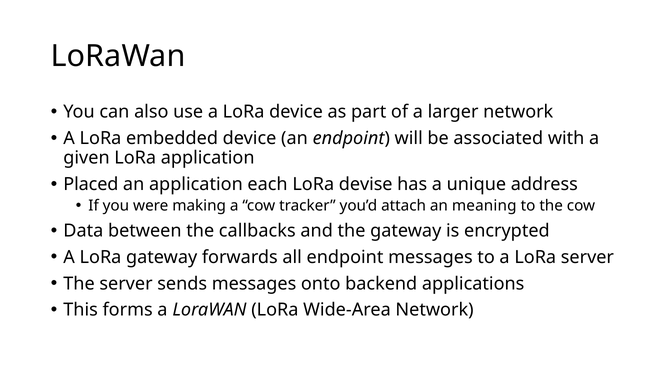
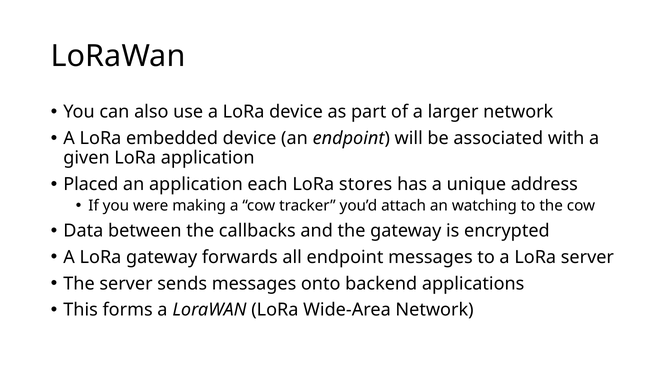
devise: devise -> stores (366, 184)
meaning: meaning -> watching (484, 206)
